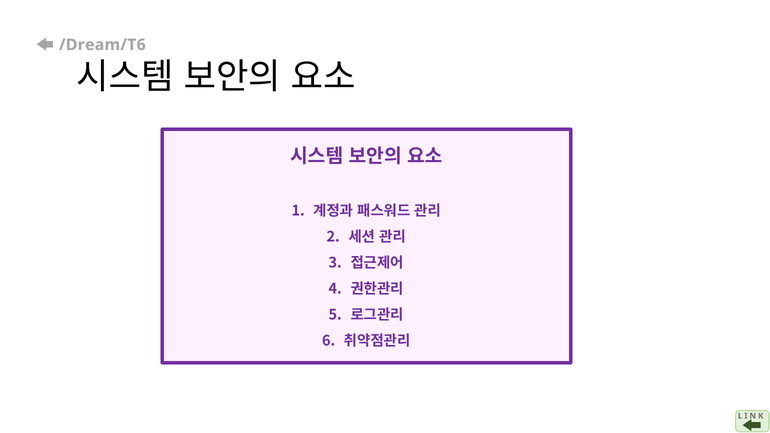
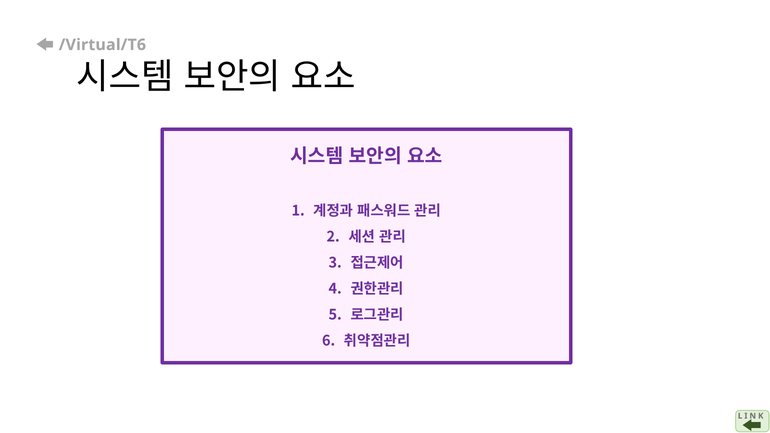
/Dream/T6: /Dream/T6 -> /Virtual/T6 (102, 45)
